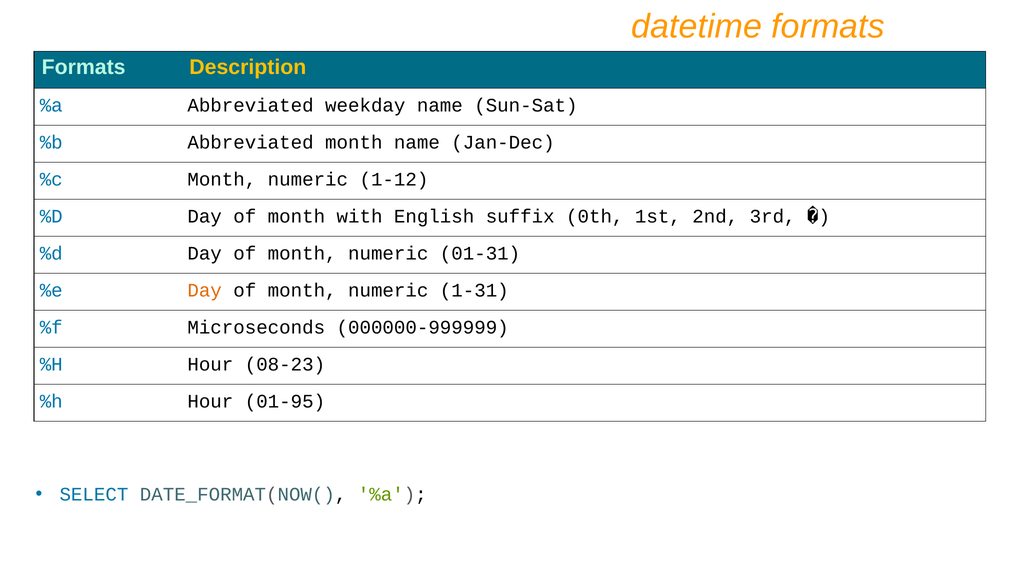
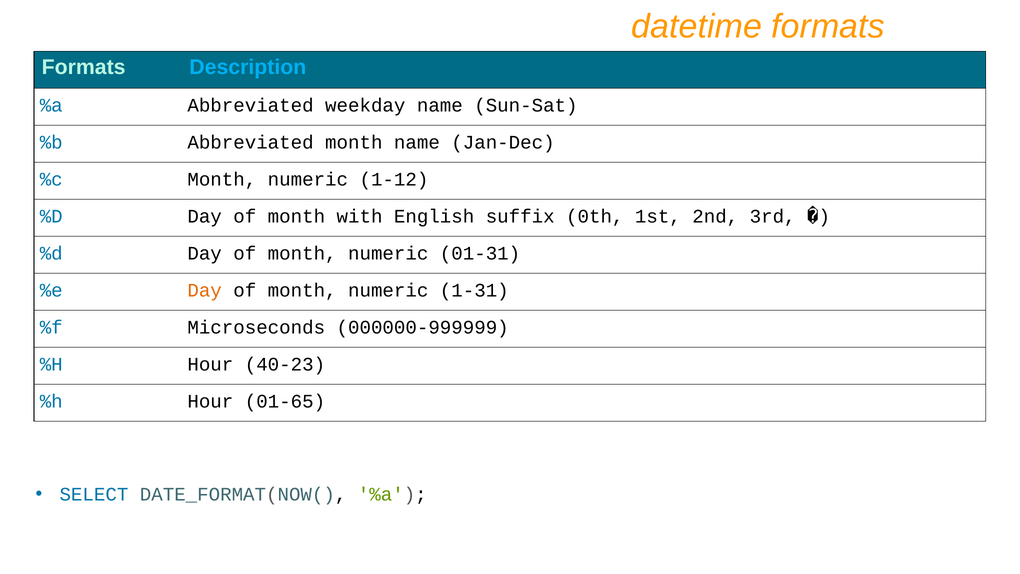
Description colour: yellow -> light blue (248, 67)
08-23: 08-23 -> 40-23 (285, 364)
01-95: 01-95 -> 01-65 (285, 401)
